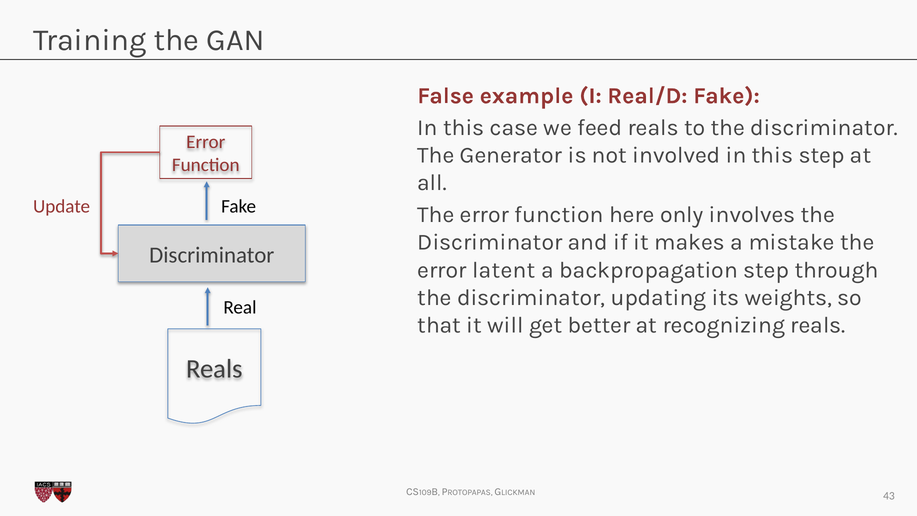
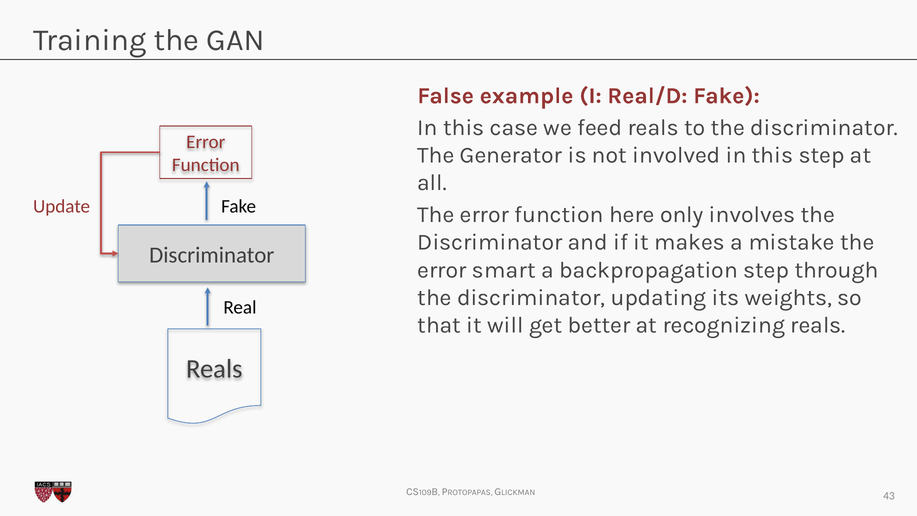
latent: latent -> smart (504, 270)
